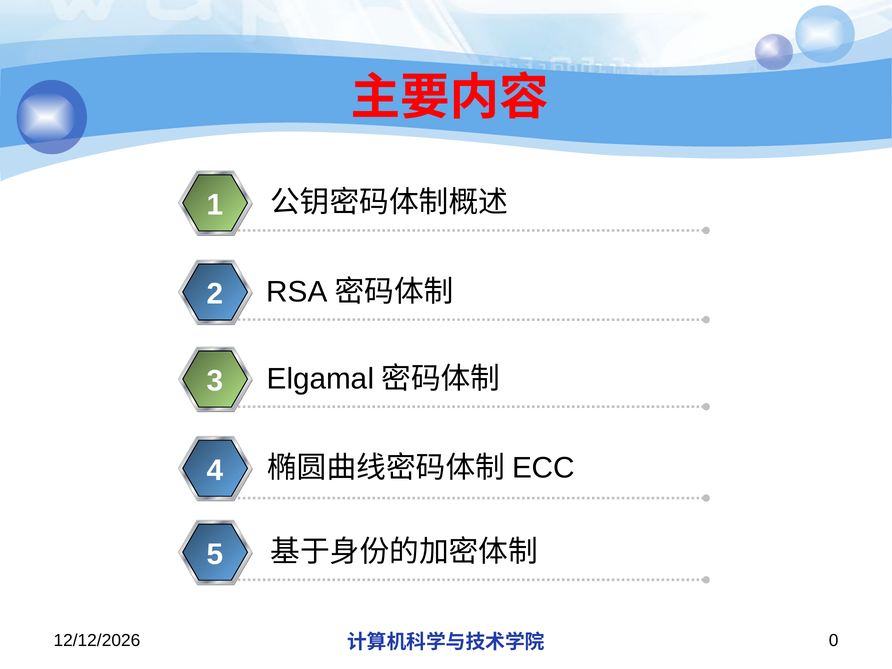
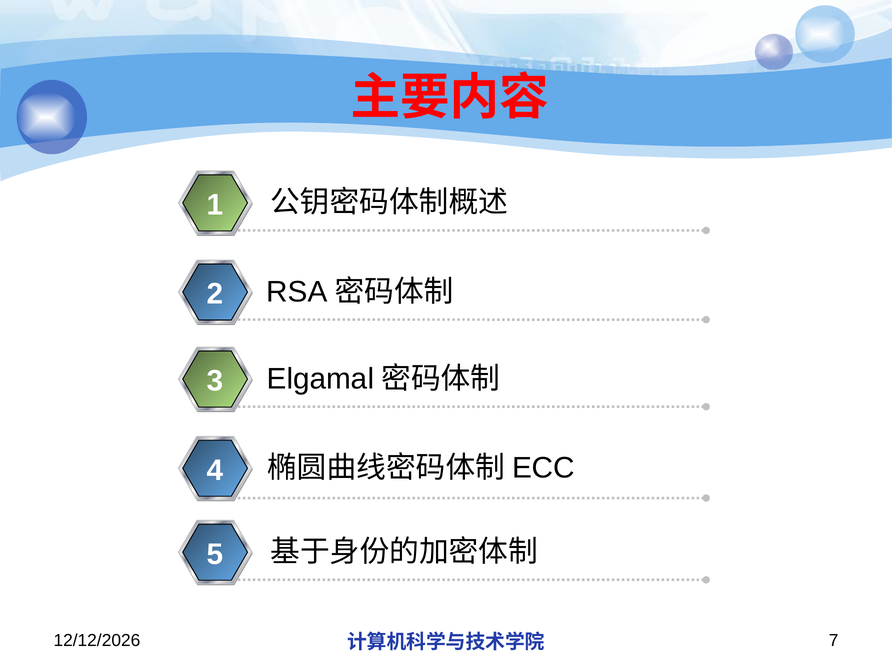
0: 0 -> 7 (834, 640)
